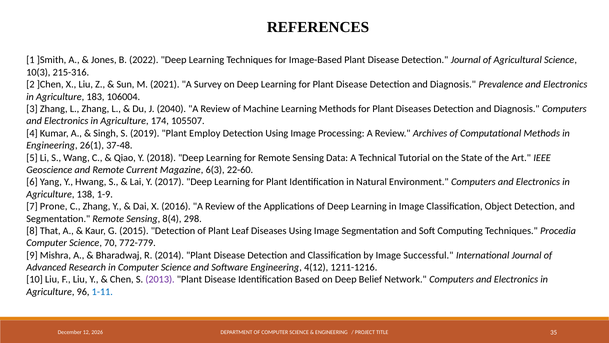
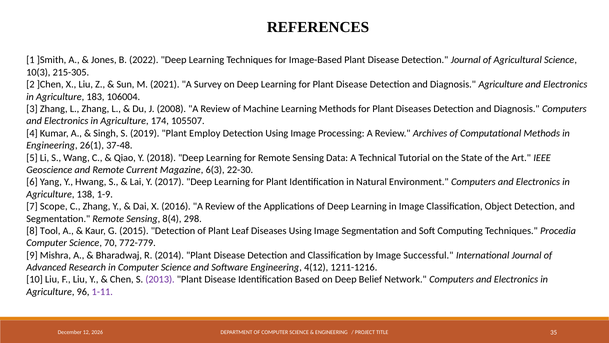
215-316: 215-316 -> 215-305 (71, 72)
Diagnosis Prevalence: Prevalence -> Agriculture (501, 84)
2040: 2040 -> 2008 (171, 109)
22-60: 22-60 -> 22-30 (240, 170)
Prone: Prone -> Scope (54, 206)
That: That -> Tool (50, 231)
1-11 colour: blue -> purple (102, 291)
